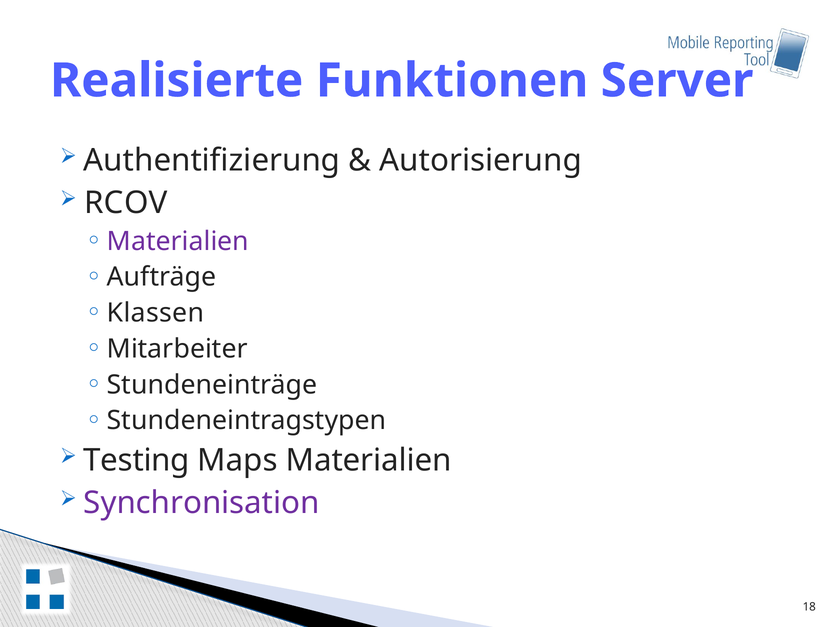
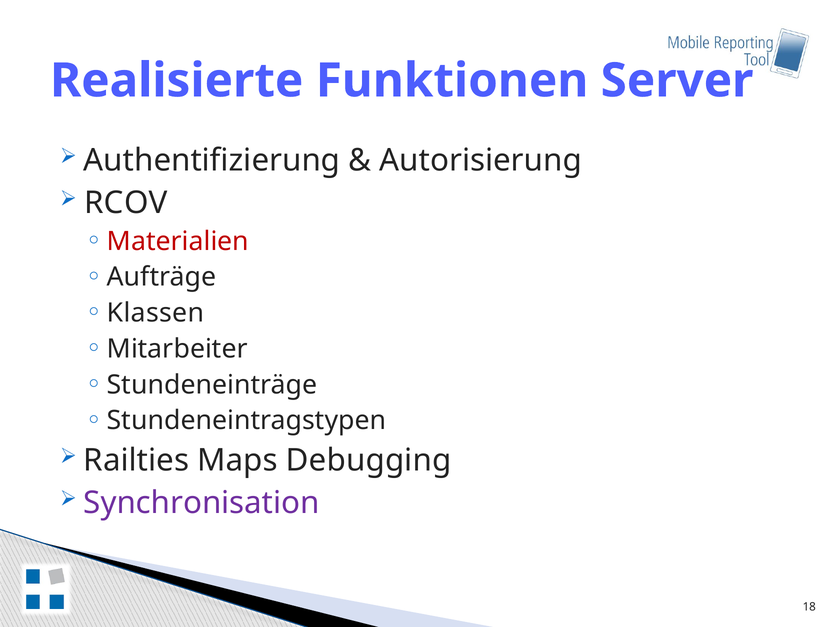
Materialien colour: purple -> red (178, 241)
Testing: Testing -> Railties (136, 460)
Maps Materialien: Materialien -> Debugging (369, 460)
